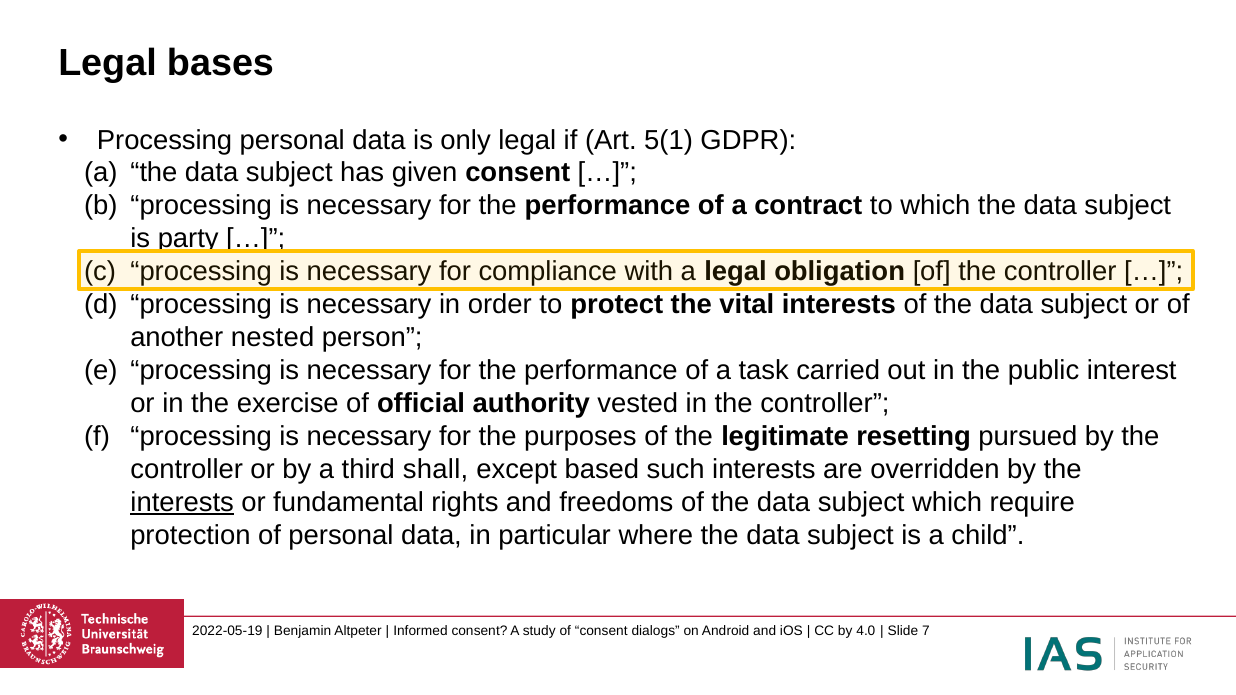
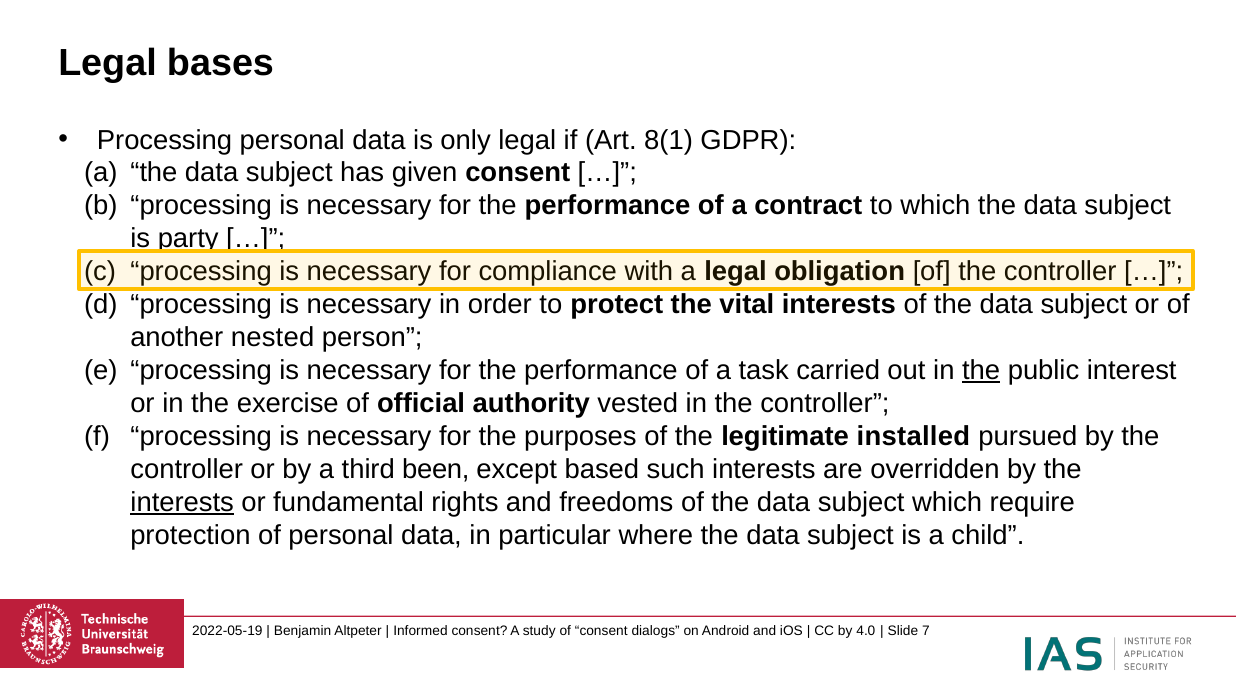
5(1: 5(1 -> 8(1 (669, 140)
the underline: none -> present (981, 371)
resetting: resetting -> installed (913, 437)
shall: shall -> been (436, 469)
